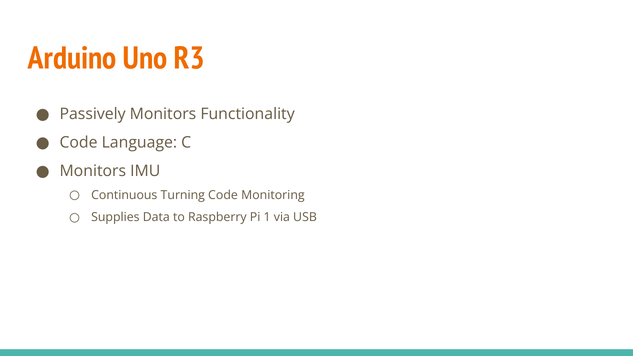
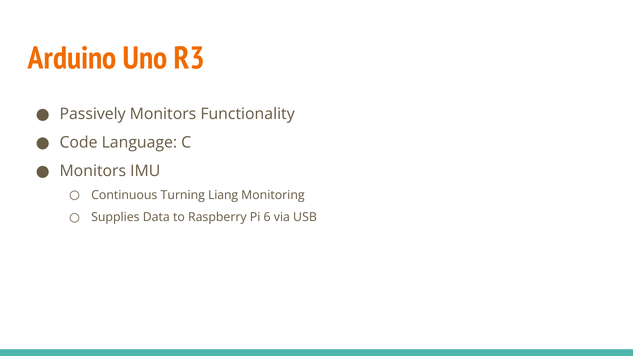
Turning Code: Code -> Liang (223, 195)
1: 1 -> 6 (267, 217)
